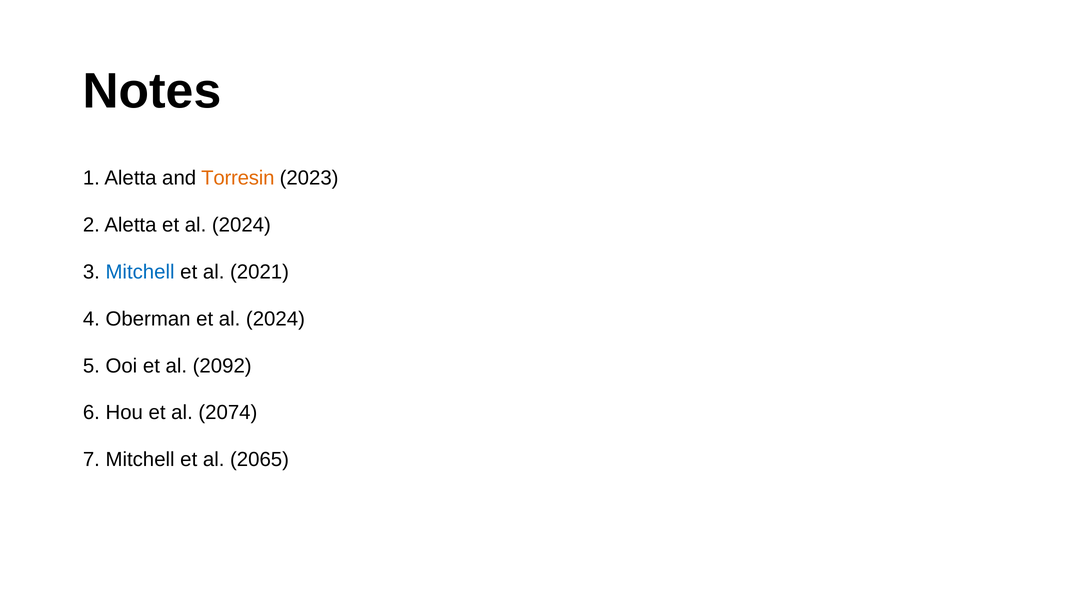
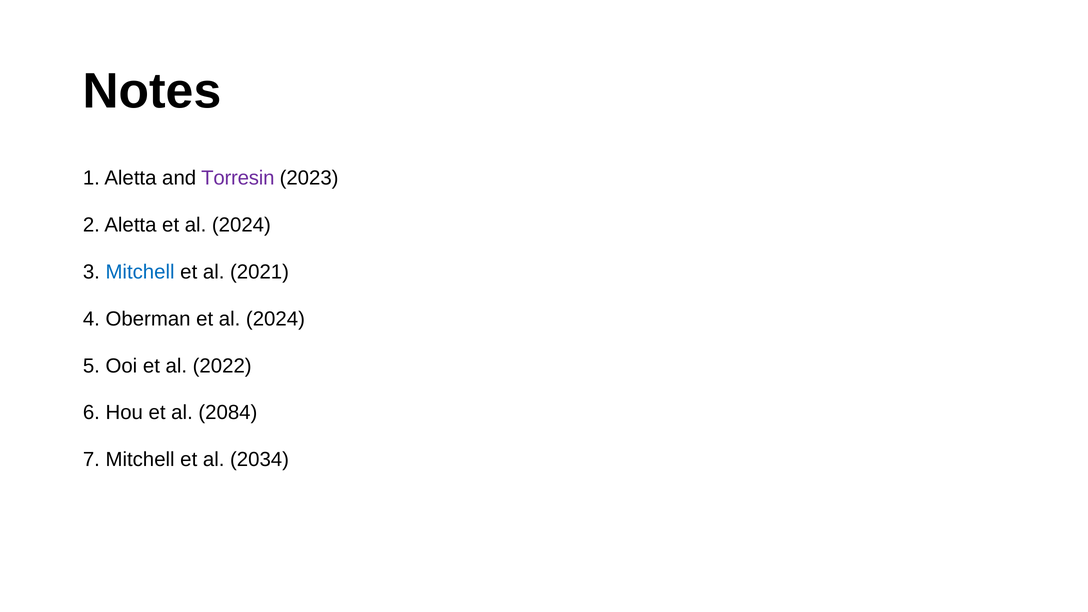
Torresin colour: orange -> purple (238, 178)
2092: 2092 -> 2022 (222, 366)
2074: 2074 -> 2084 (228, 413)
2065: 2065 -> 2034 (260, 460)
